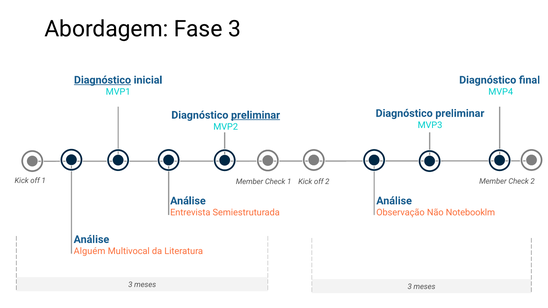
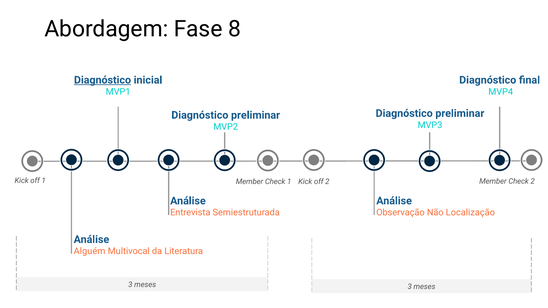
Fase 3: 3 -> 8 (234, 29)
preliminar underline: present -> none (256, 115)
Notebooklm: Notebooklm -> Localização (470, 213)
